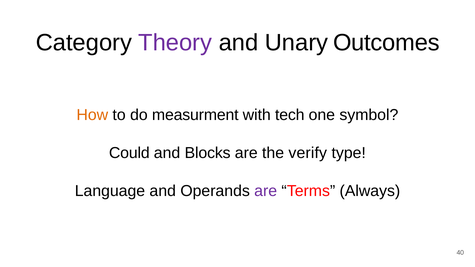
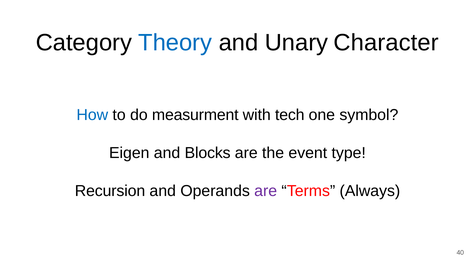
Theory colour: purple -> blue (175, 43)
Outcomes: Outcomes -> Character (386, 43)
How colour: orange -> blue (92, 115)
Could: Could -> Eigen (129, 153)
verify: verify -> event (308, 153)
Language: Language -> Recursion (110, 191)
